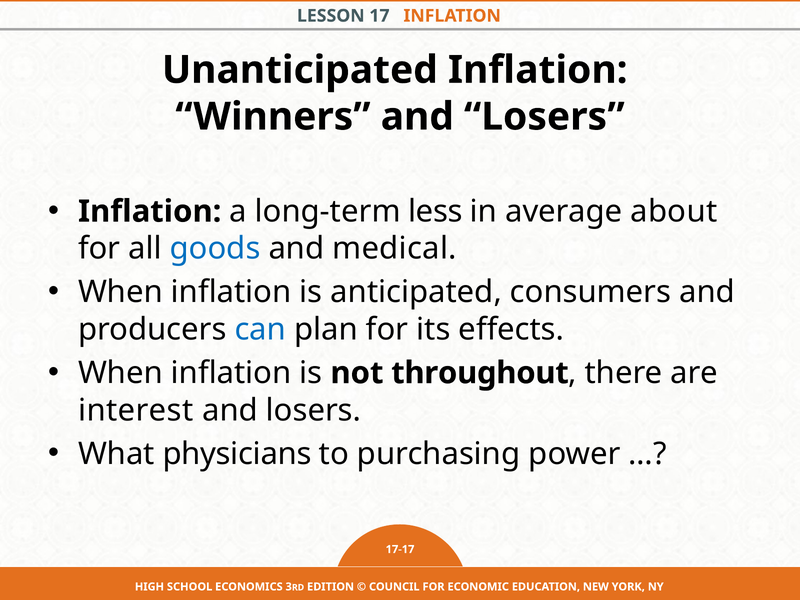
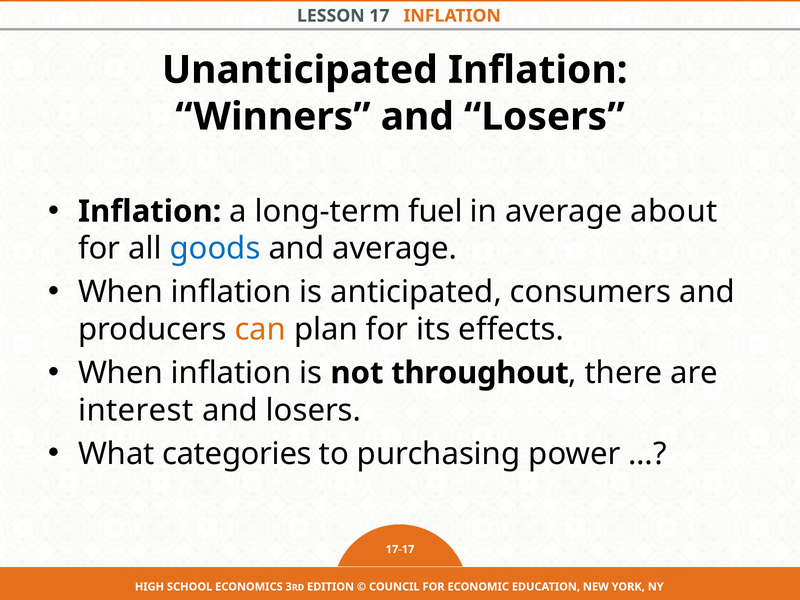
less: less -> fuel (435, 211)
and medical: medical -> average (395, 249)
can colour: blue -> orange (260, 329)
physicians: physicians -> categories (237, 454)
